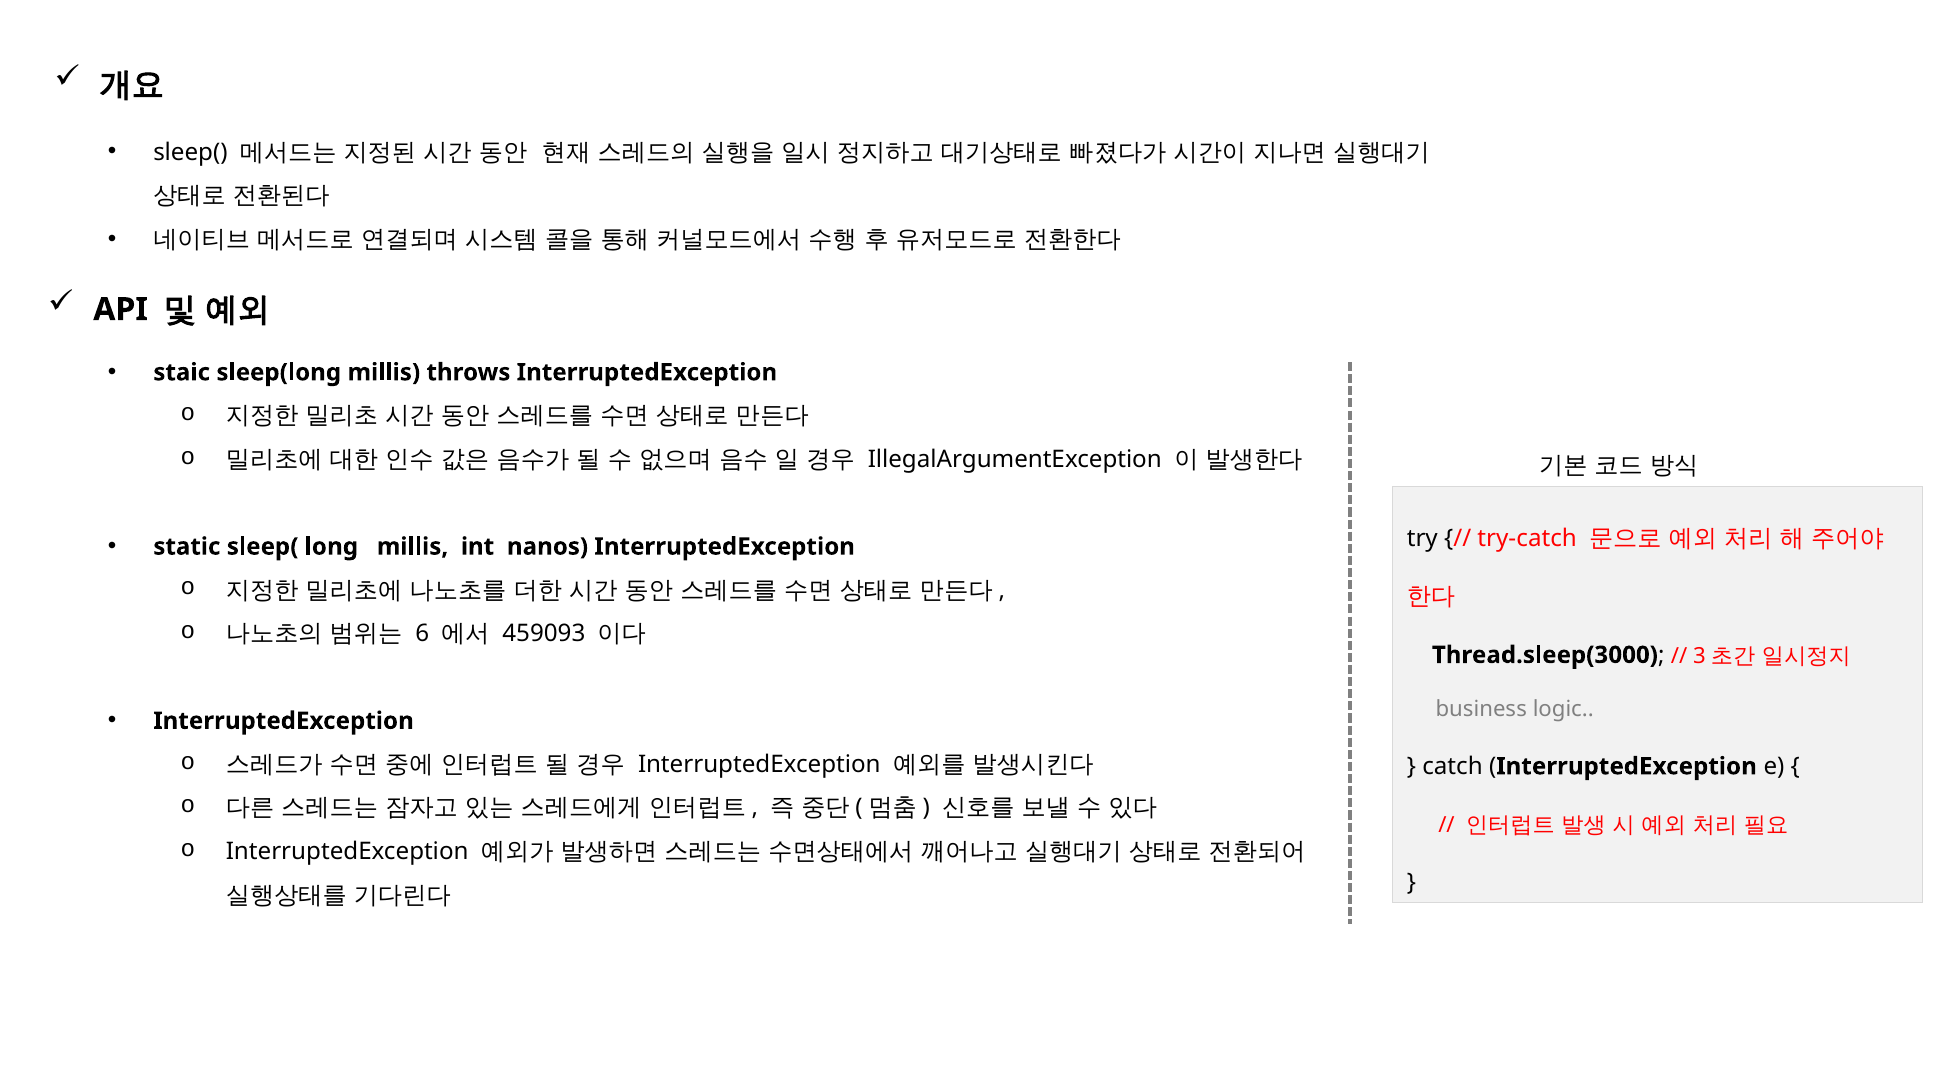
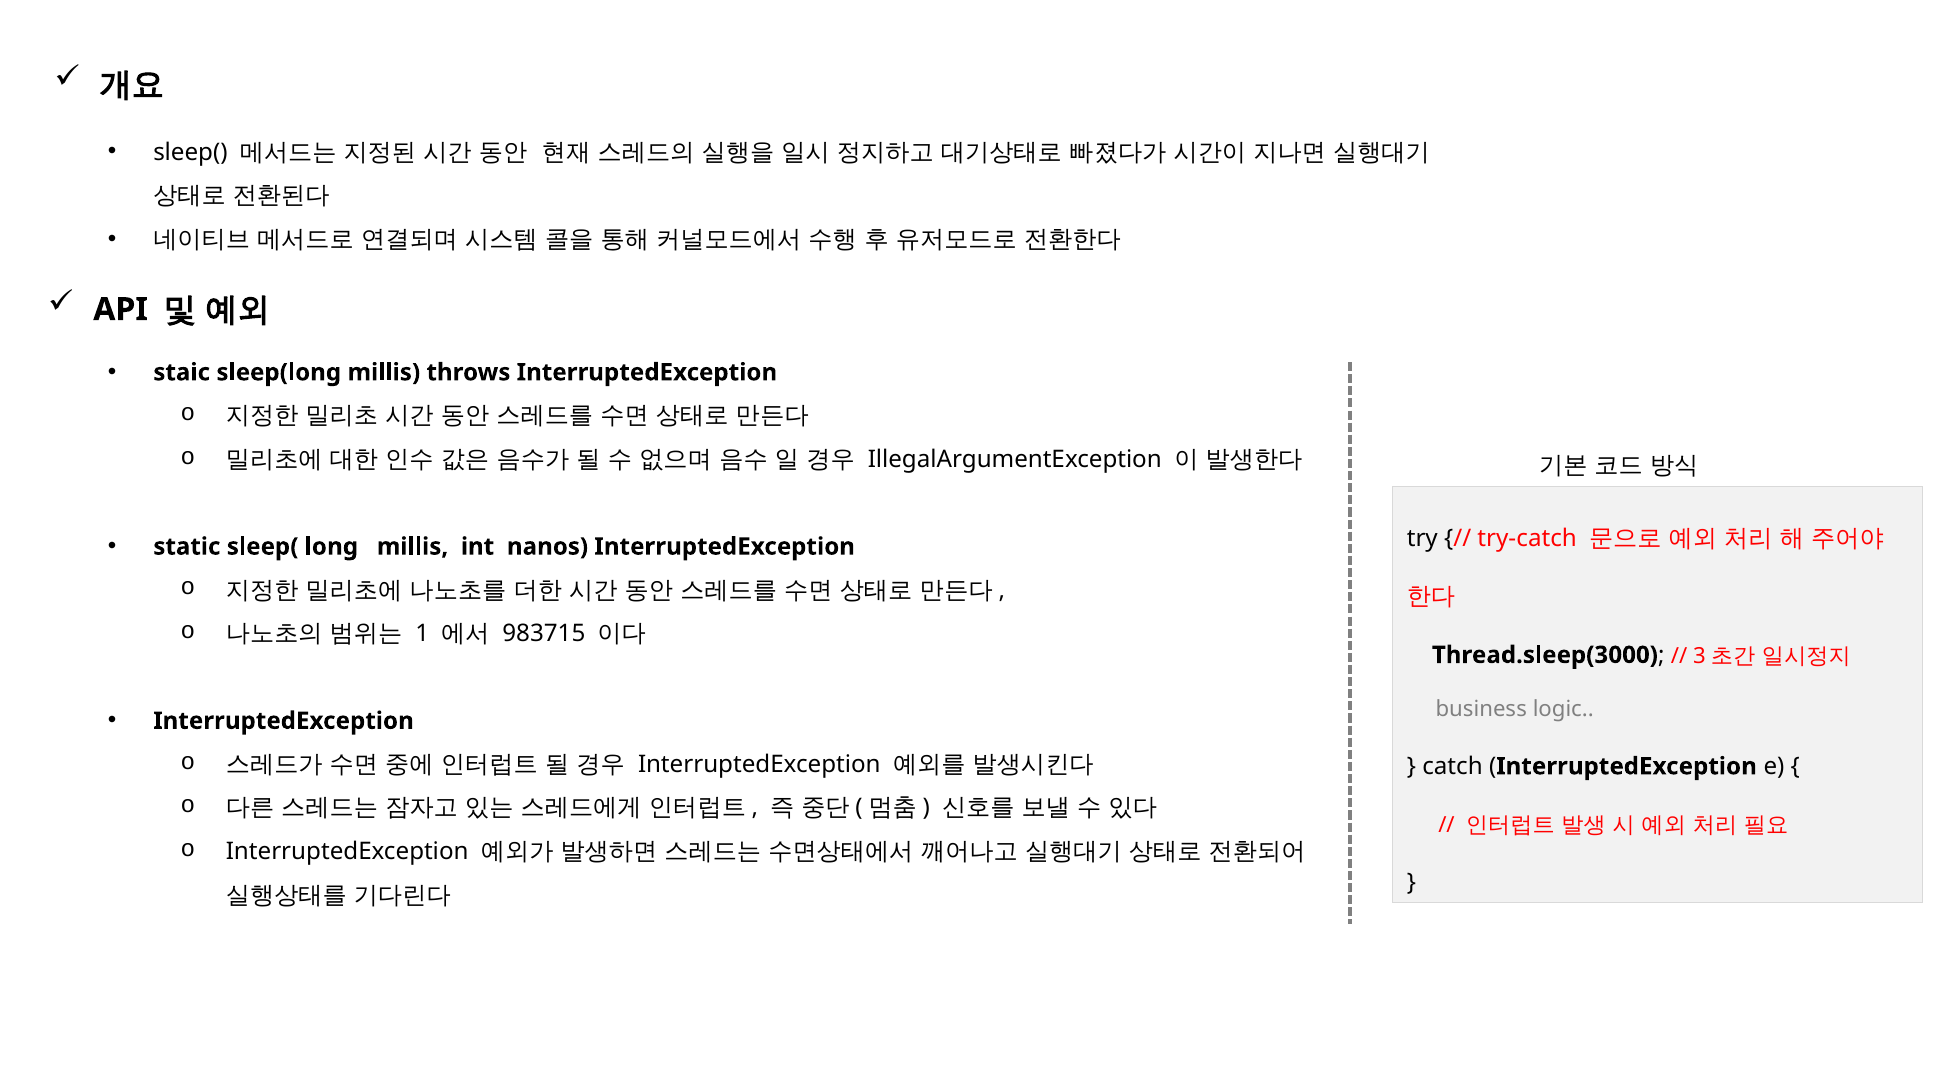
6: 6 -> 1 (422, 634)
459093: 459093 -> 983715 (544, 634)
